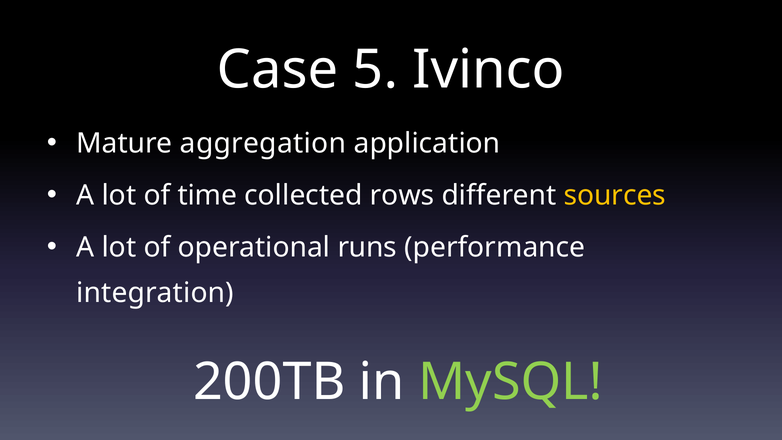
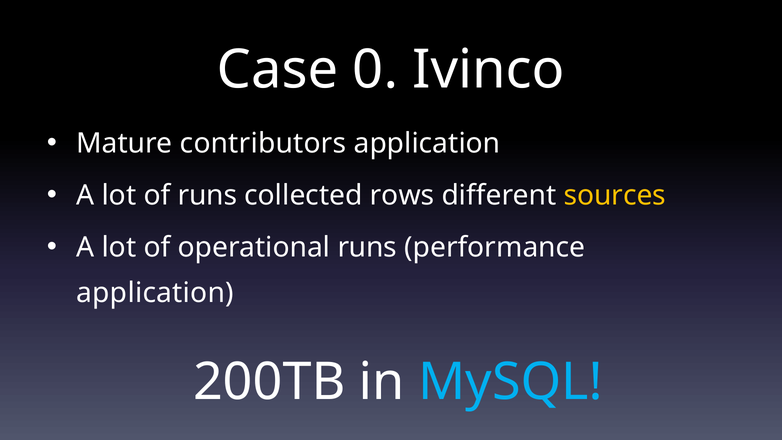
5: 5 -> 0 (375, 70)
aggregation: aggregation -> contributors (263, 143)
of time: time -> runs (207, 195)
integration: integration -> application (155, 293)
MySQL colour: light green -> light blue (510, 382)
